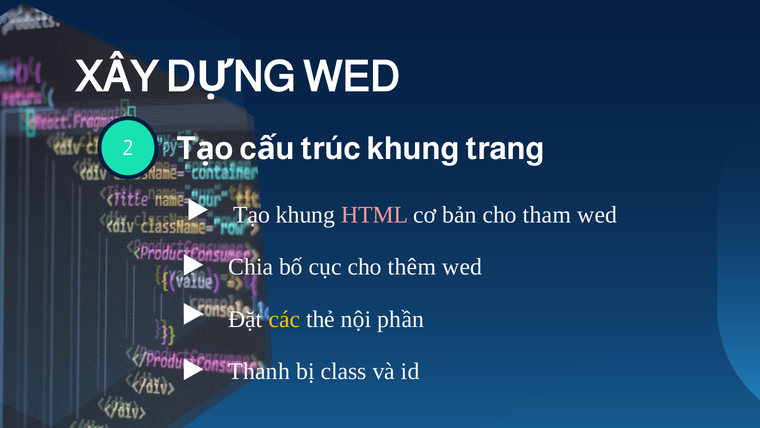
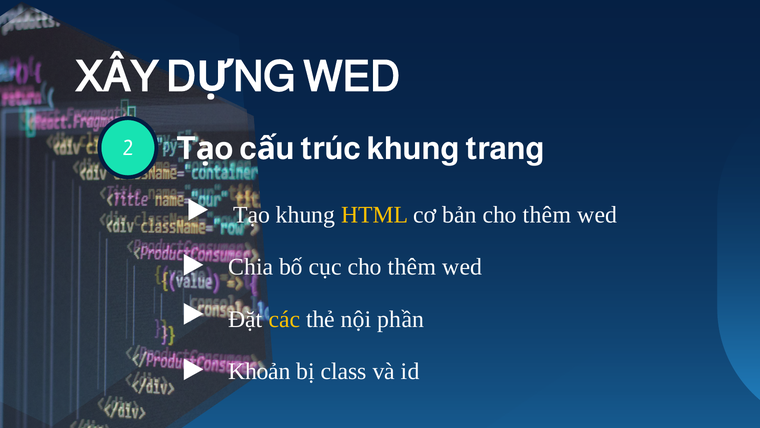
HTML colour: pink -> yellow (375, 215)
bản cho tham: tham -> thêm (547, 215)
Thanh: Thanh -> Khoản (259, 371)
